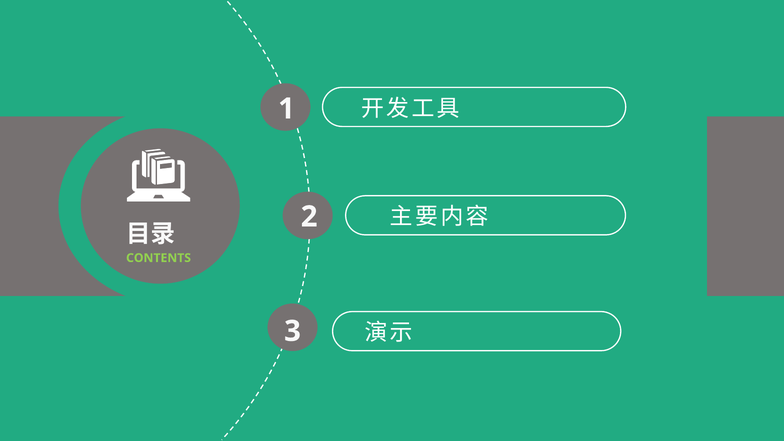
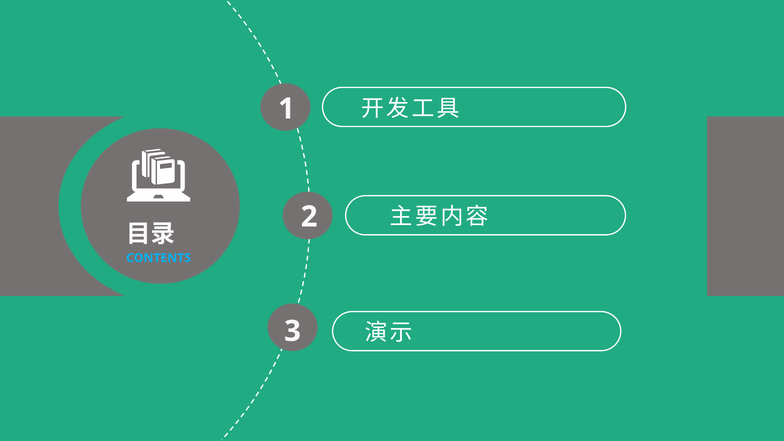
CONTENTS colour: light green -> light blue (159, 258)
